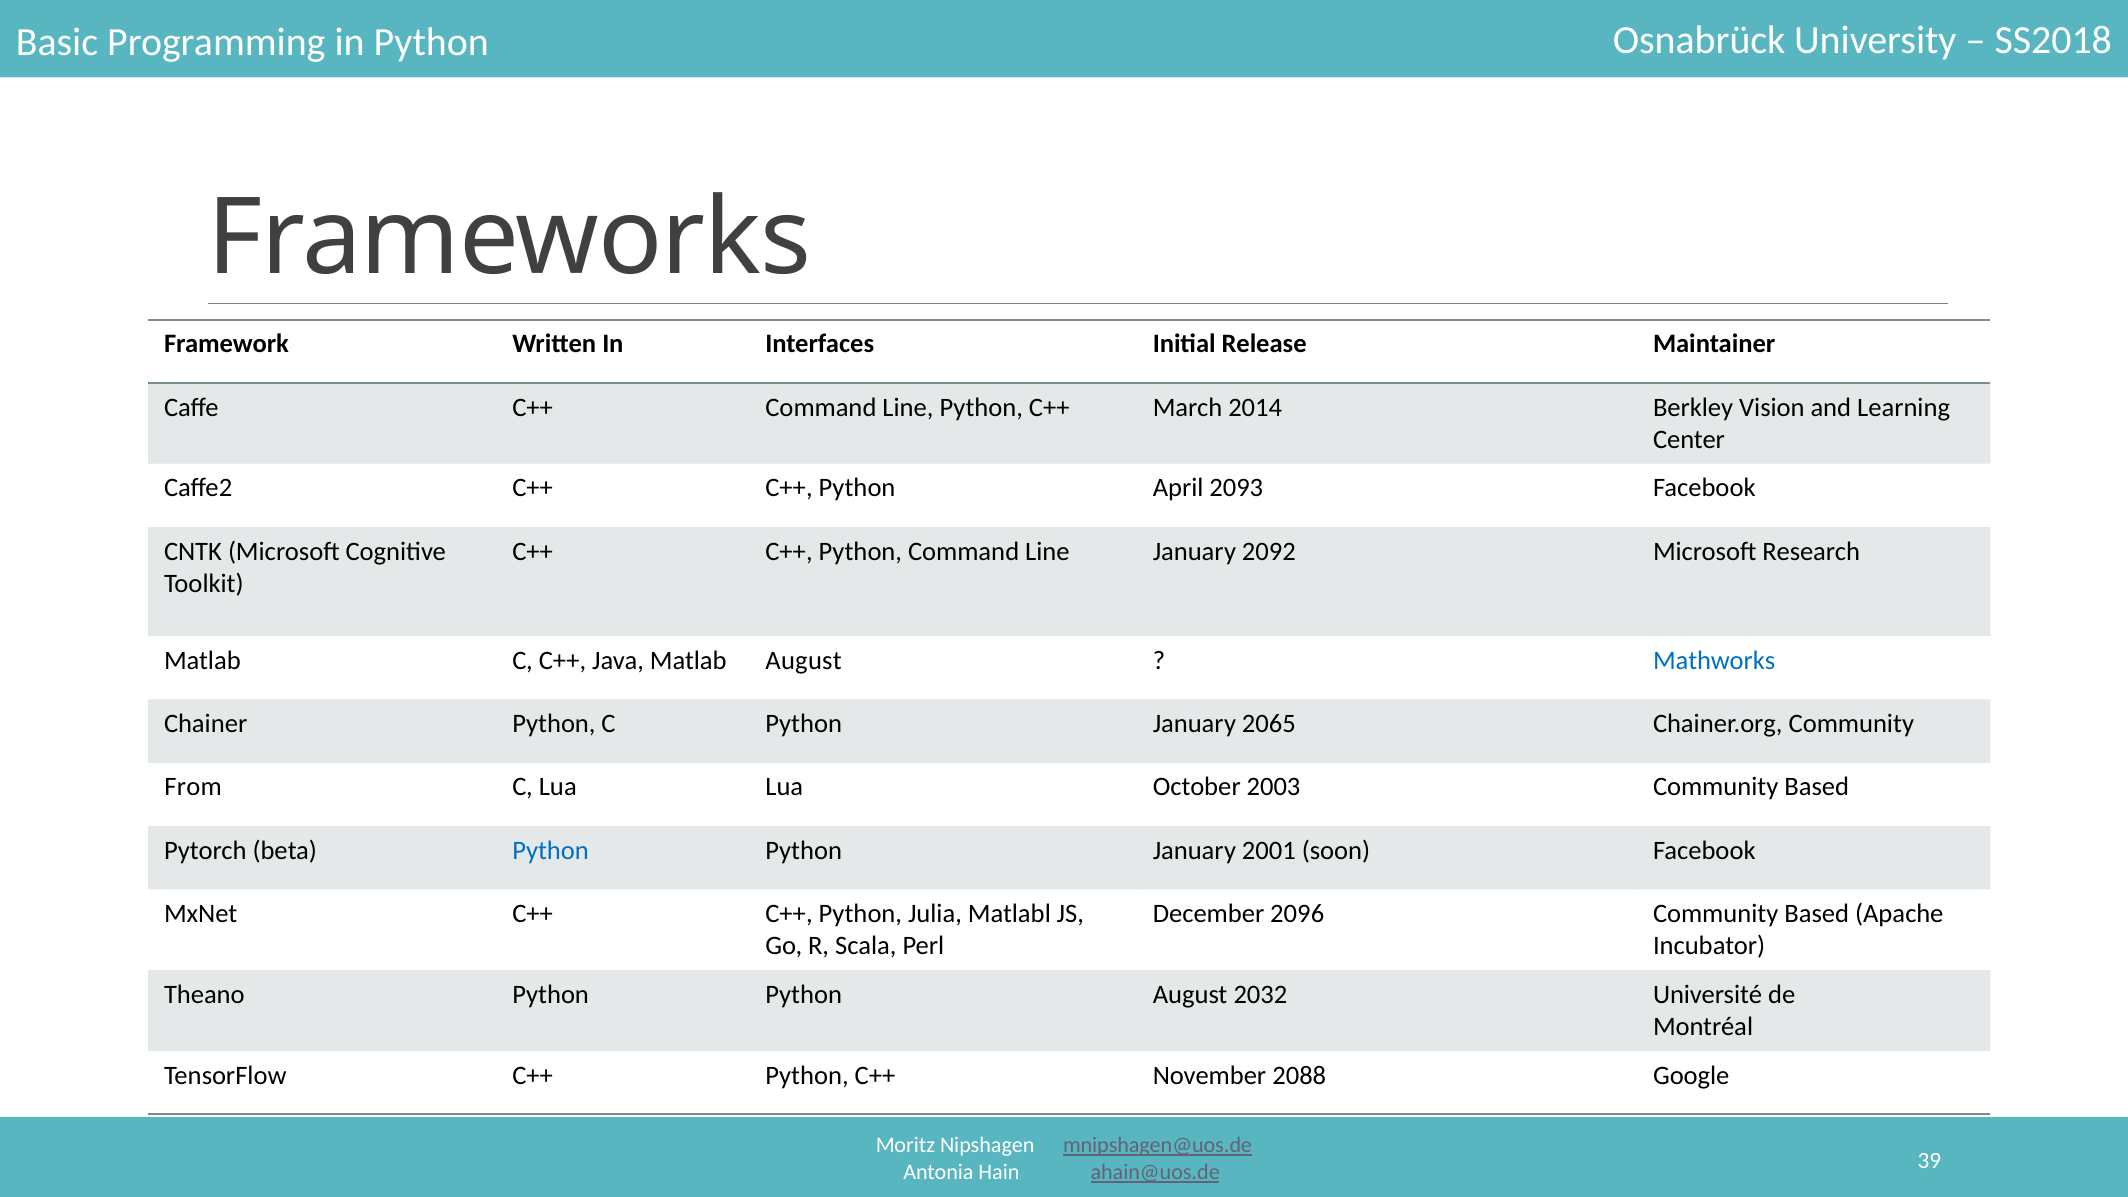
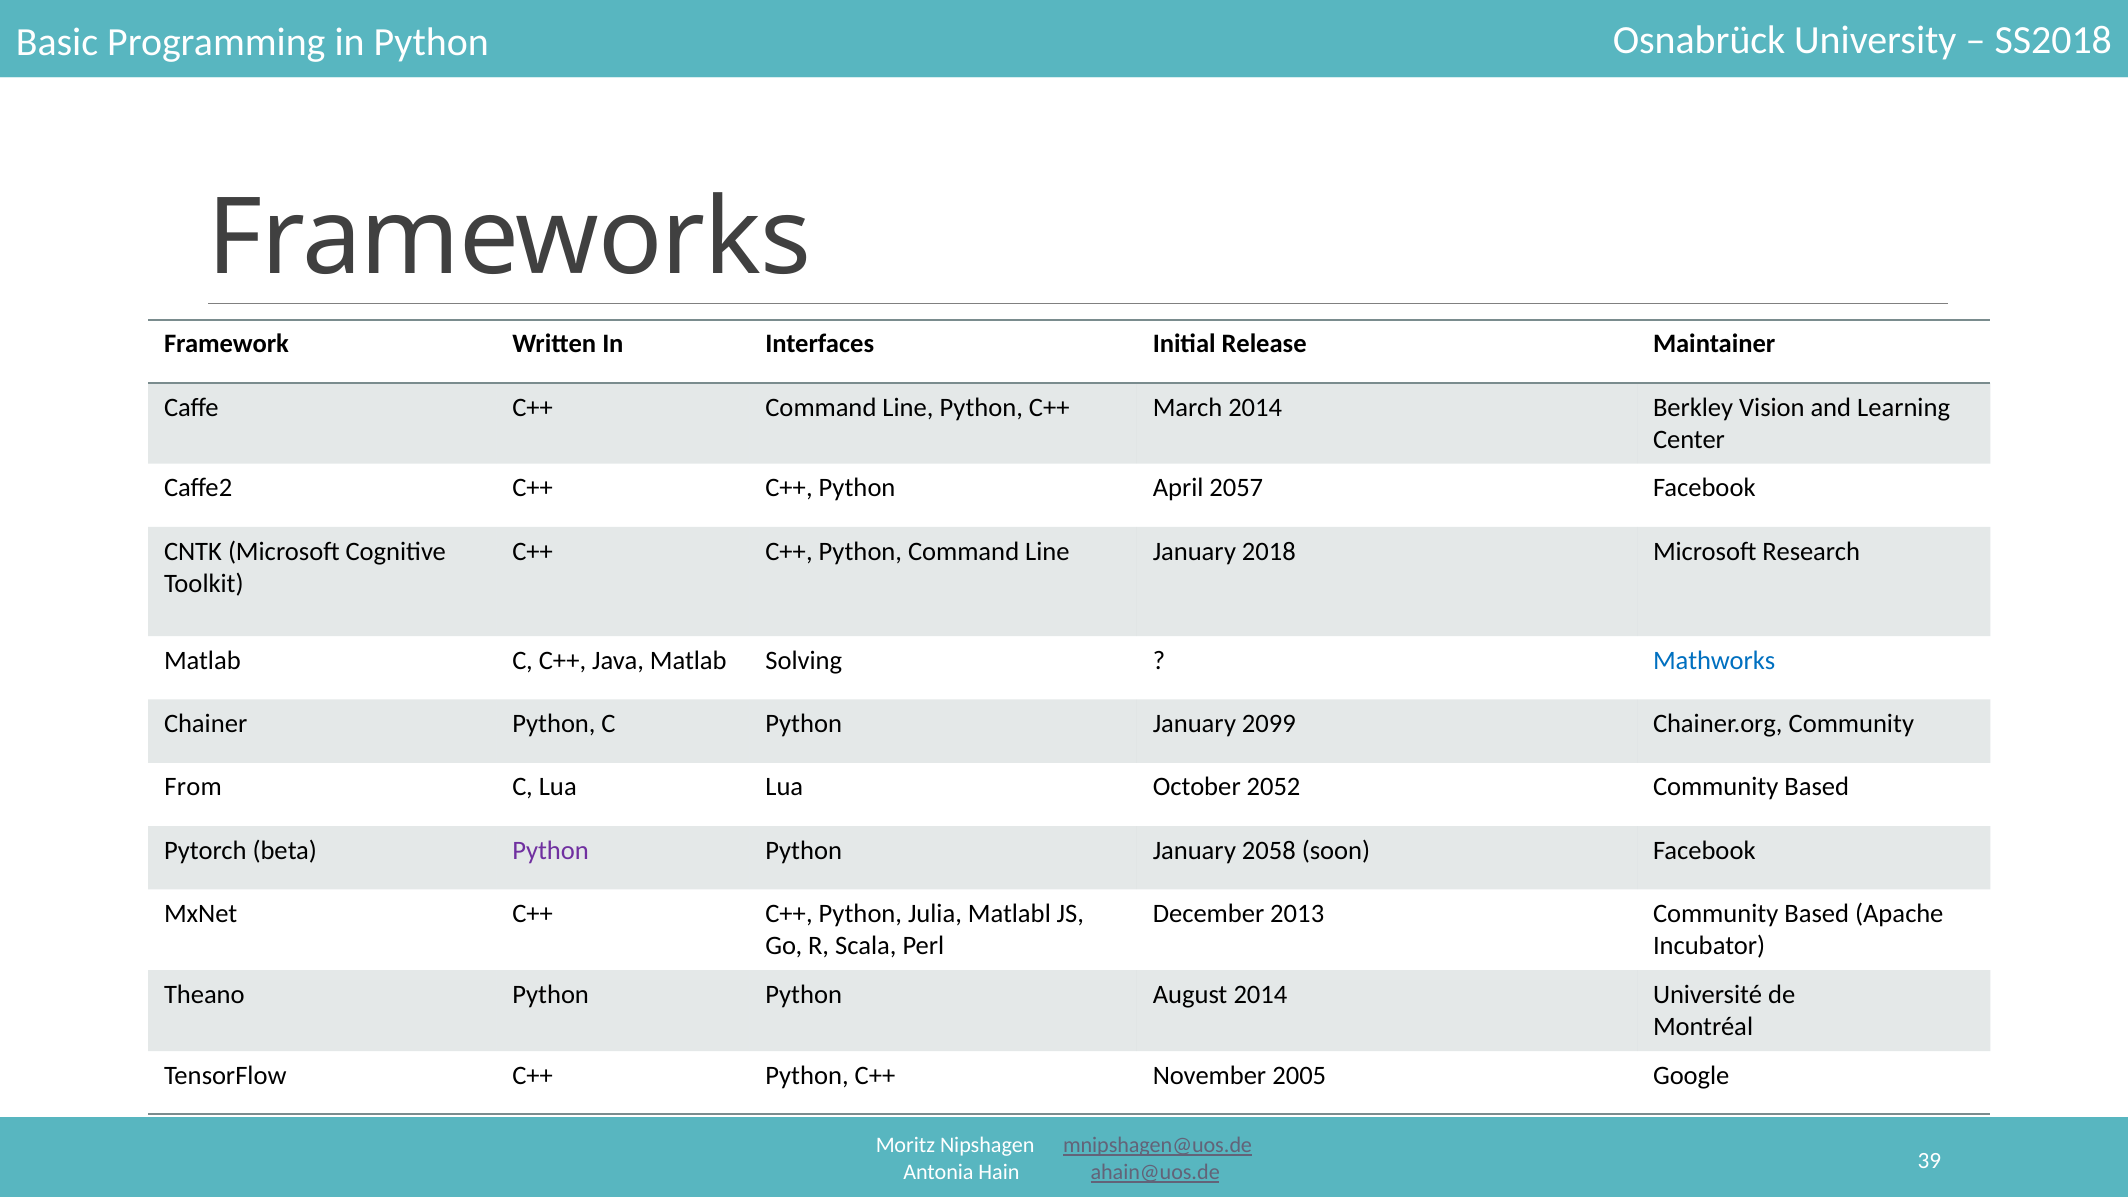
2093: 2093 -> 2057 (1236, 488)
2092: 2092 -> 2018 (1269, 551)
Matlab August: August -> Solving (804, 661)
2065: 2065 -> 2099 (1269, 724)
2003: 2003 -> 2052 (1274, 787)
Python colour: blue -> purple (551, 850)
2001: 2001 -> 2058 (1269, 850)
2096: 2096 -> 2013 (1297, 914)
August 2032: 2032 -> 2014 (1260, 995)
2088: 2088 -> 2005 (1299, 1075)
